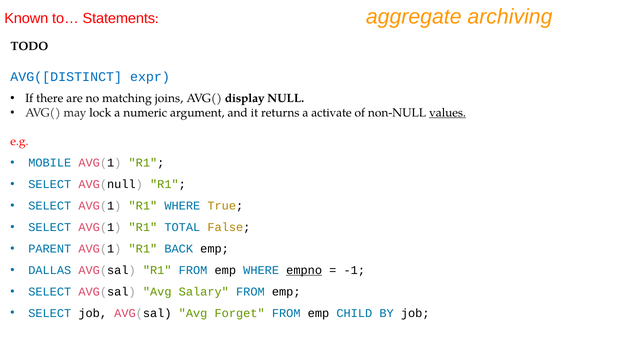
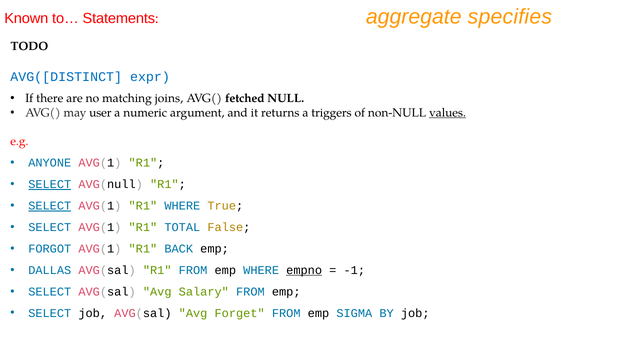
archiving: archiving -> specifies (510, 17)
display: display -> fetched (245, 98)
lock: lock -> user (100, 113)
activate: activate -> triggers (331, 113)
MOBILE: MOBILE -> ANYONE (50, 163)
SELECT underline: none -> present (50, 184)
SELECT underline: none -> present (50, 206)
PARENT: PARENT -> FORGOT (50, 249)
CHILD: CHILD -> SIGMA (354, 313)
